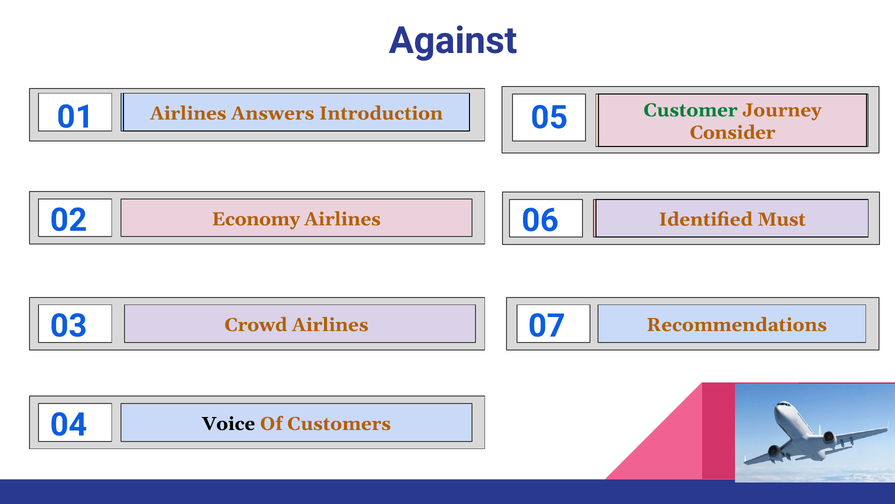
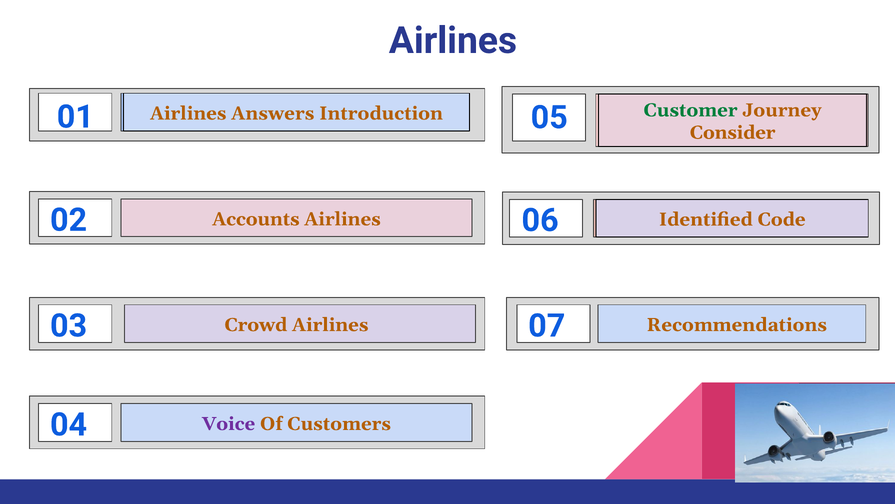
Against: Against -> Airlines (453, 41)
Economy: Economy -> Accounts (256, 219)
Must: Must -> Code (782, 219)
Voice colour: black -> purple (229, 423)
